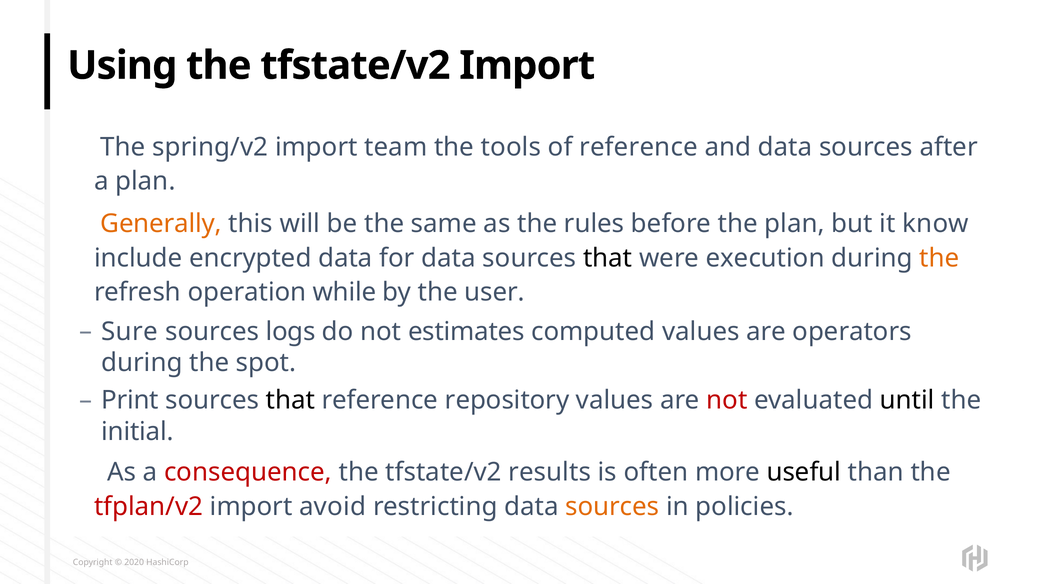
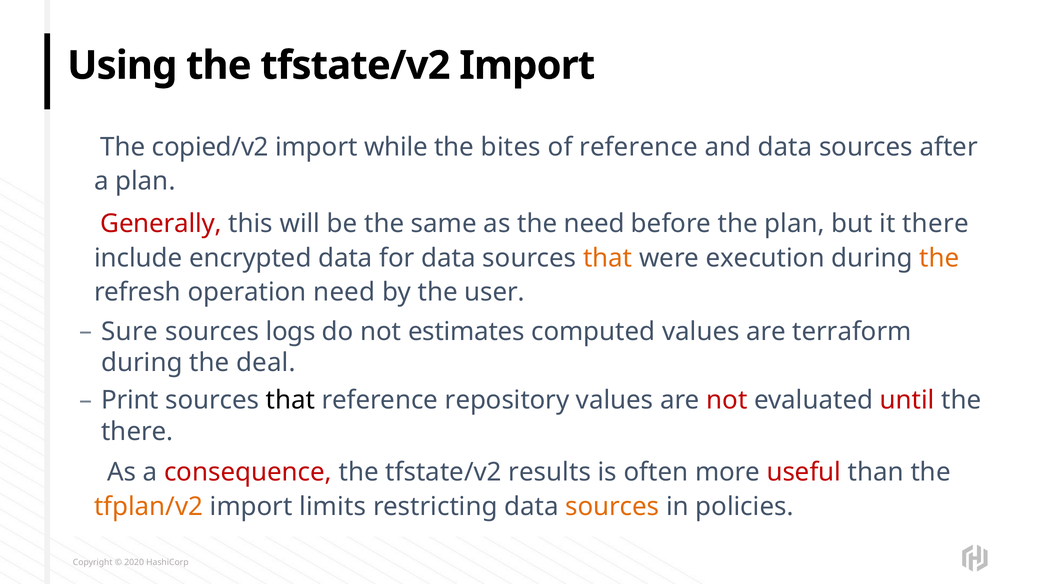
spring/v2: spring/v2 -> copied/v2 (210, 147)
team: team -> while (396, 147)
tools: tools -> bites (511, 147)
Generally colour: orange -> red (161, 224)
the rules: rules -> need (594, 224)
it know: know -> there (936, 224)
that colour: black -> orange (608, 258)
operation while: while -> need (344, 292)
operators: operators -> terraform (852, 331)
spot: spot -> deal (266, 363)
until colour: black -> red (907, 400)
initial: initial -> there (137, 431)
useful colour: black -> red (804, 472)
tfplan/v2 colour: red -> orange (149, 506)
avoid: avoid -> limits (333, 506)
